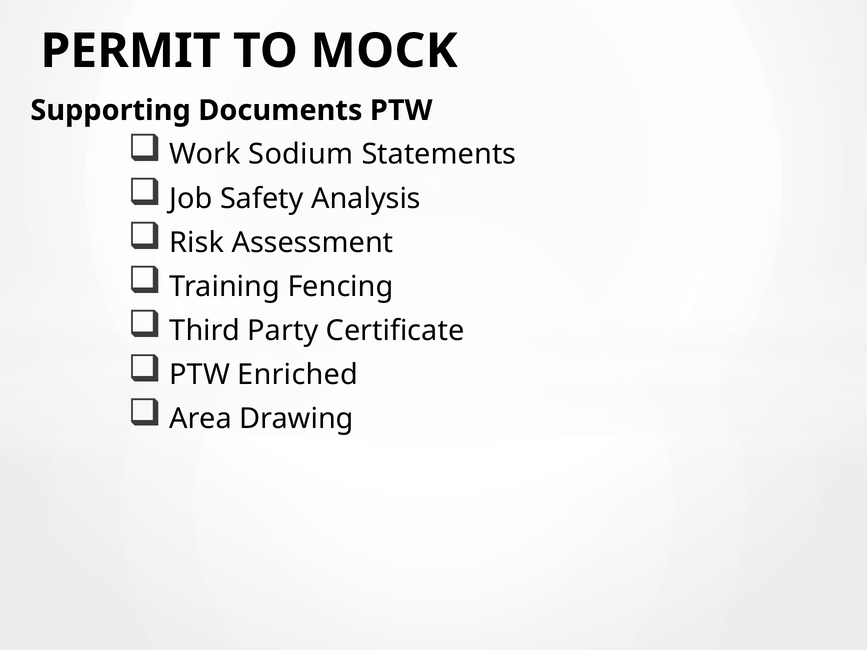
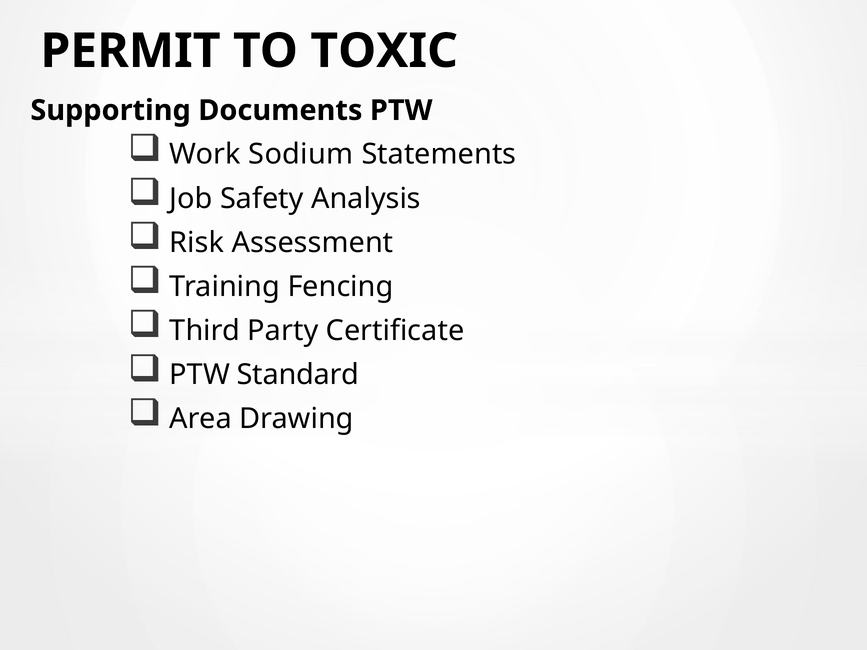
MOCK: MOCK -> TOXIC (384, 51)
Enriched: Enriched -> Standard (298, 375)
